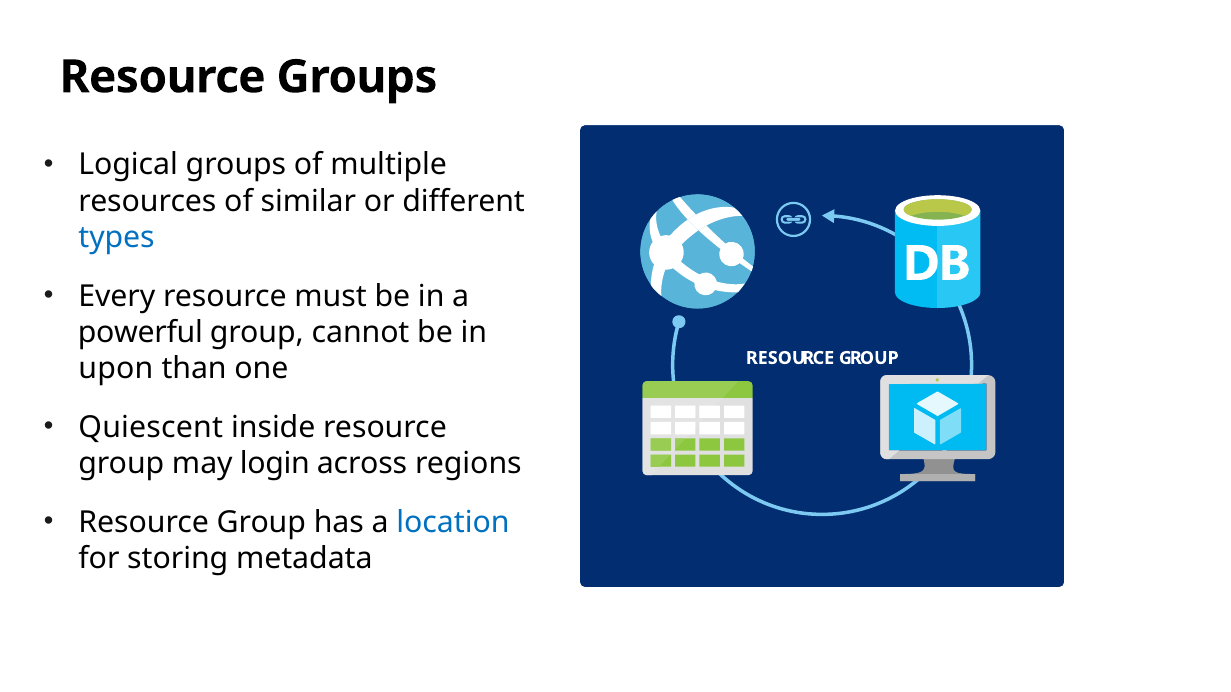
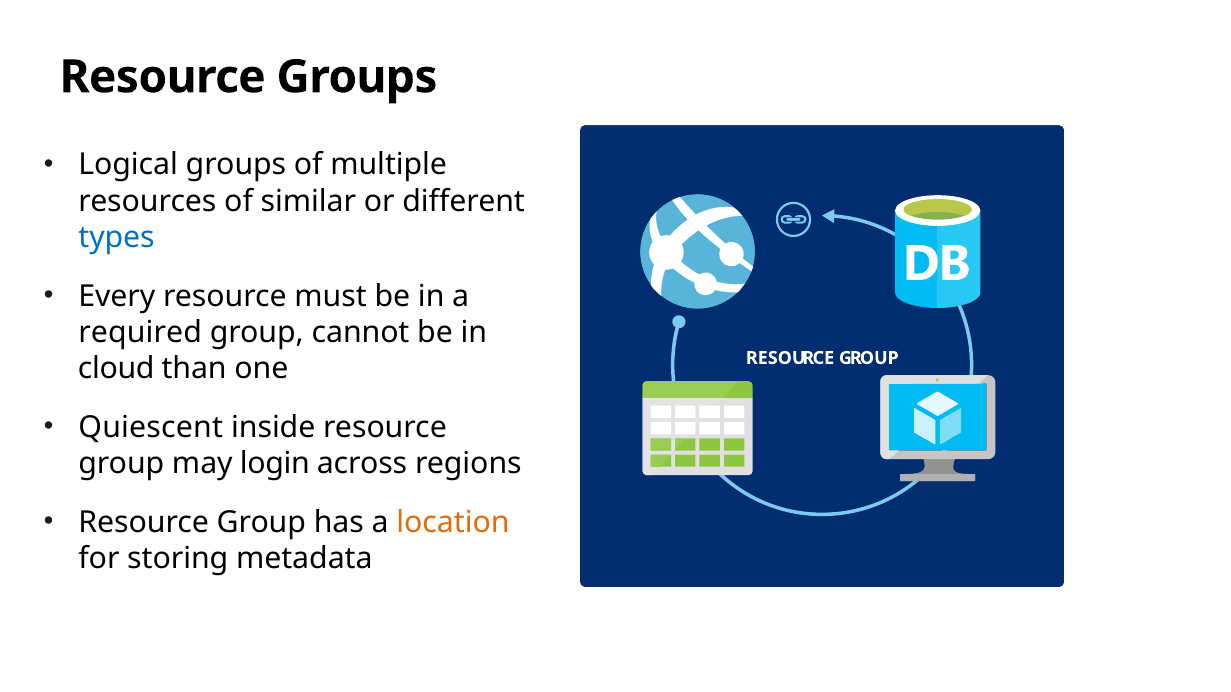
powerful: powerful -> required (140, 333)
upon: upon -> cloud (116, 369)
location colour: blue -> orange (453, 523)
